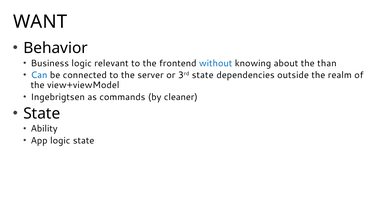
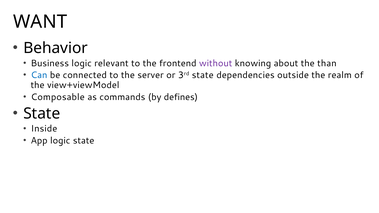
without colour: blue -> purple (216, 63)
Ingebrigtsen: Ingebrigtsen -> Composable (58, 97)
cleaner: cleaner -> defines (181, 97)
Ability: Ability -> Inside (44, 129)
